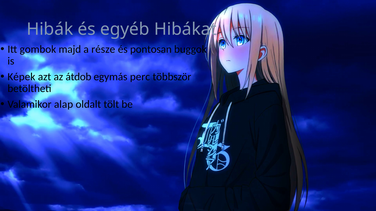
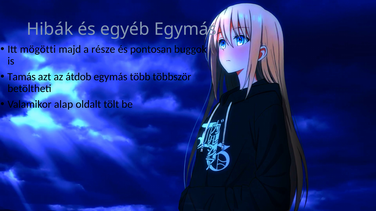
egyéb Hibákat: Hibákat -> Egymás (185, 29)
gombok: gombok -> mögötti (38, 49)
Képek: Képek -> Tamás (22, 77)
perc: perc -> több (140, 77)
